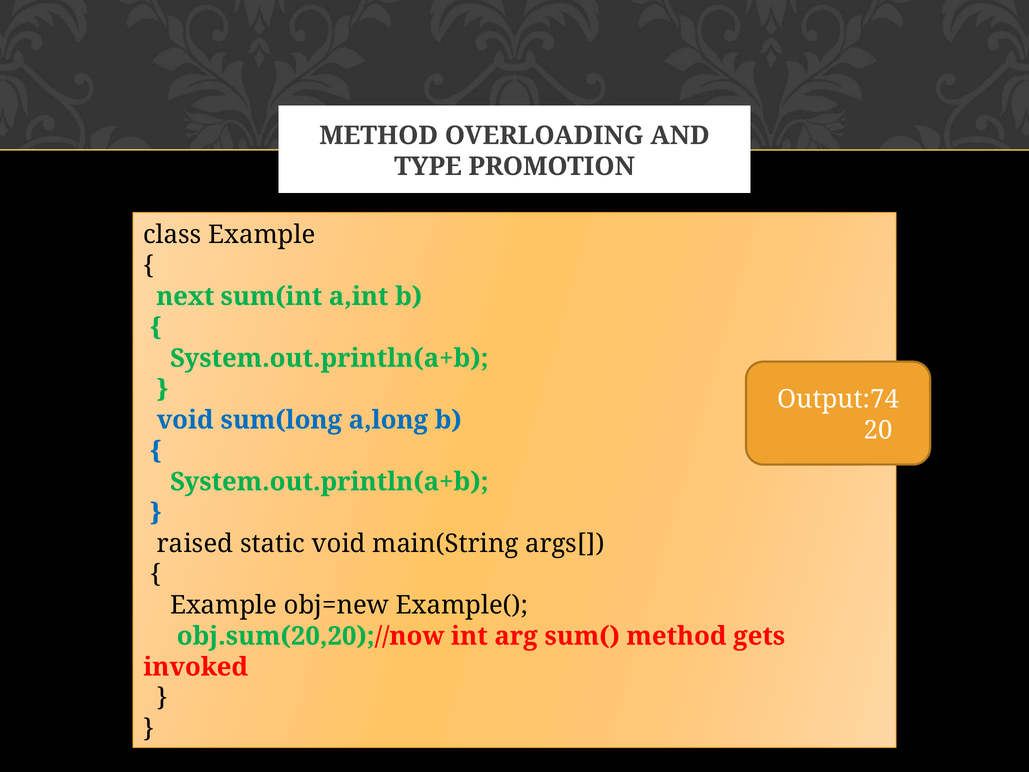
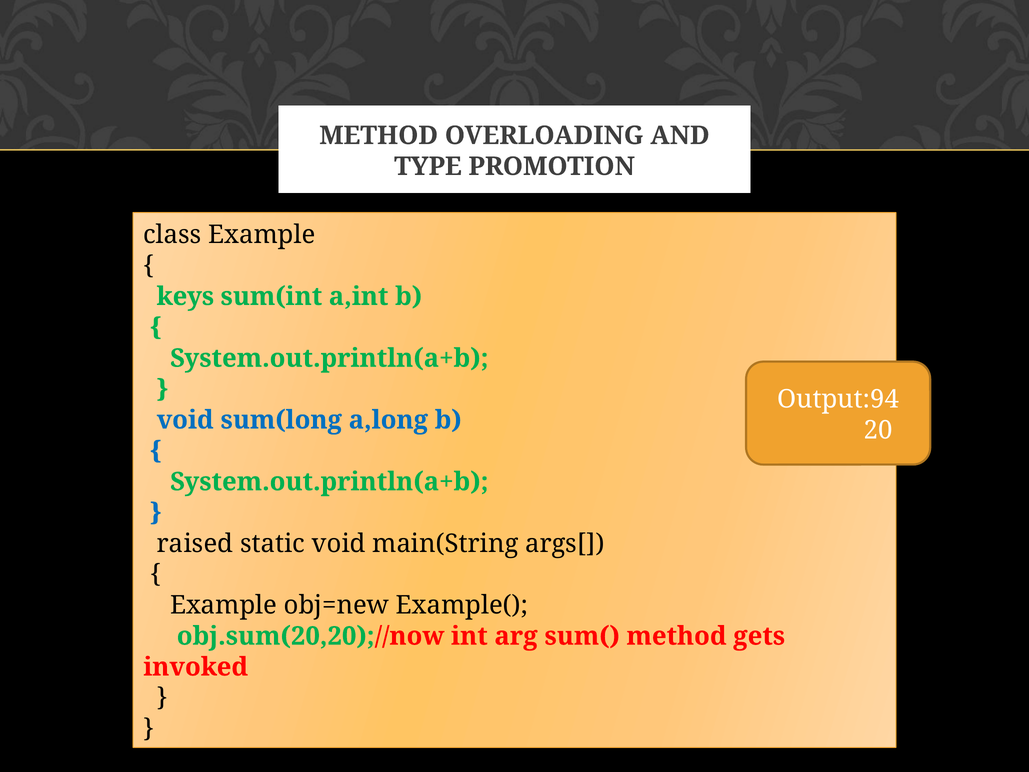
next: next -> keys (185, 296)
Output:74: Output:74 -> Output:94 (838, 399)
